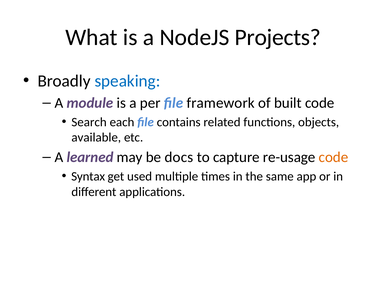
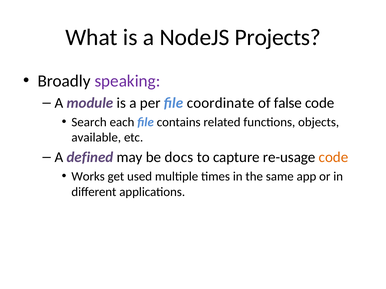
speaking colour: blue -> purple (127, 81)
framework: framework -> coordinate (221, 103)
built: built -> false (288, 103)
learned: learned -> defined (90, 158)
Syntax: Syntax -> Works (88, 177)
